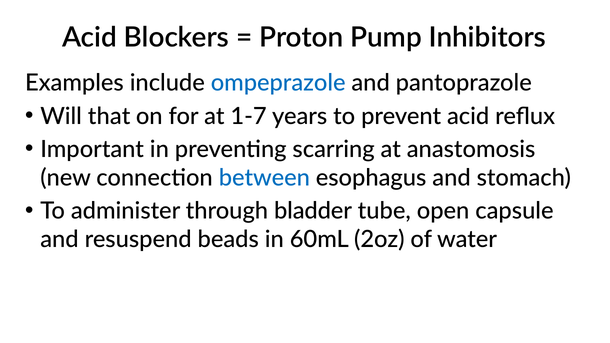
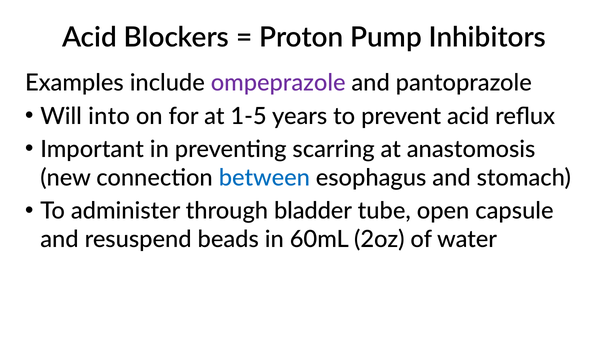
ompeprazole colour: blue -> purple (278, 83)
that: that -> into (109, 116)
1-7: 1-7 -> 1-5 (249, 116)
